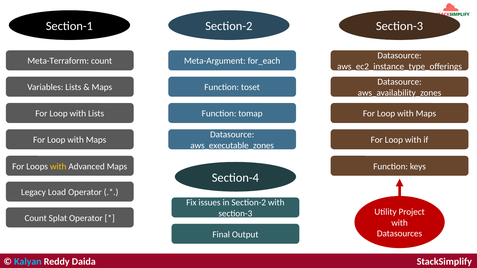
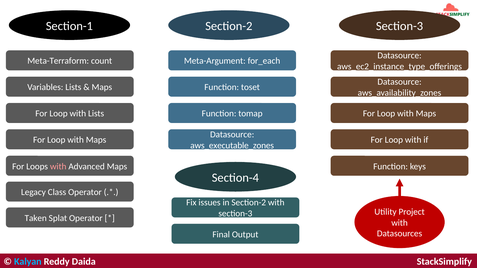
with colour: yellow -> pink (58, 167)
Load: Load -> Class (57, 192)
Count: Count -> Taken (36, 218)
